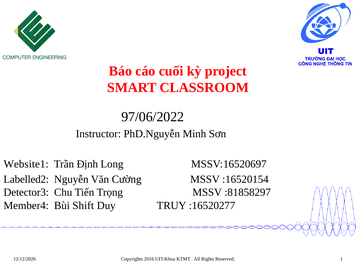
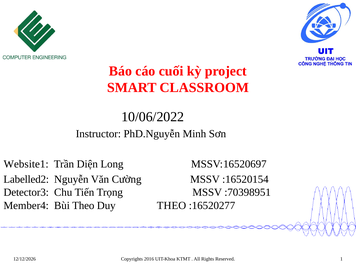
97/06/2022: 97/06/2022 -> 10/06/2022 (153, 117)
Định: Định -> Diện (87, 164)
:81858297: :81858297 -> :70398951 (248, 192)
Bùi Shift: Shift -> Theo (83, 205)
Duy TRUY: TRUY -> THEO (172, 205)
